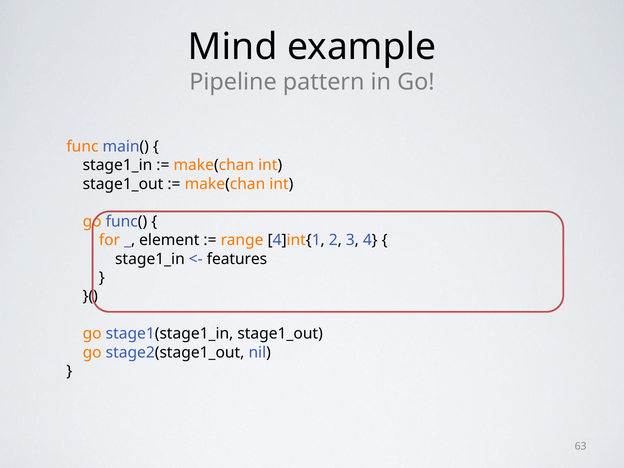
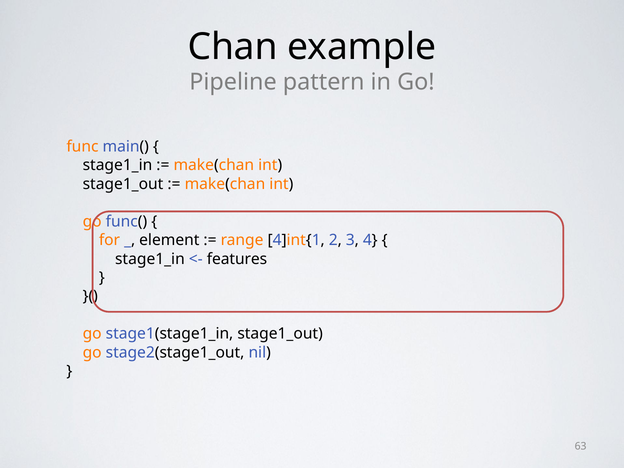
Mind: Mind -> Chan (233, 47)
